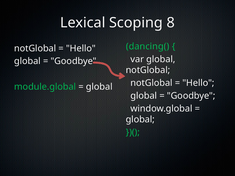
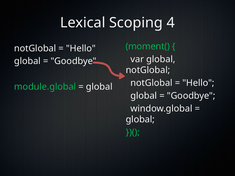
8: 8 -> 4 (171, 23)
dancing(: dancing( -> moment( (148, 46)
